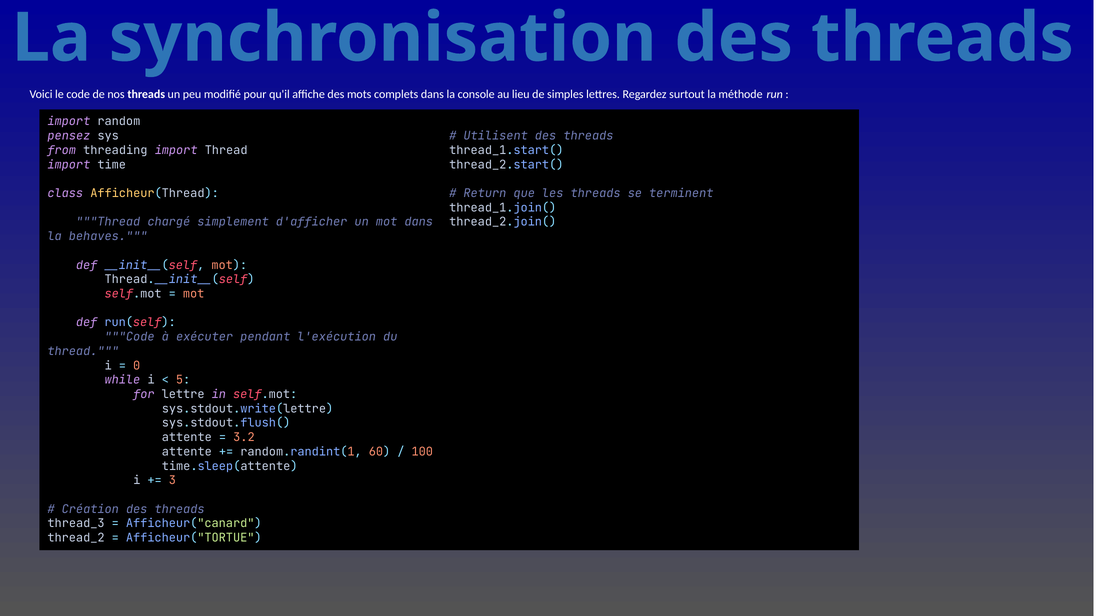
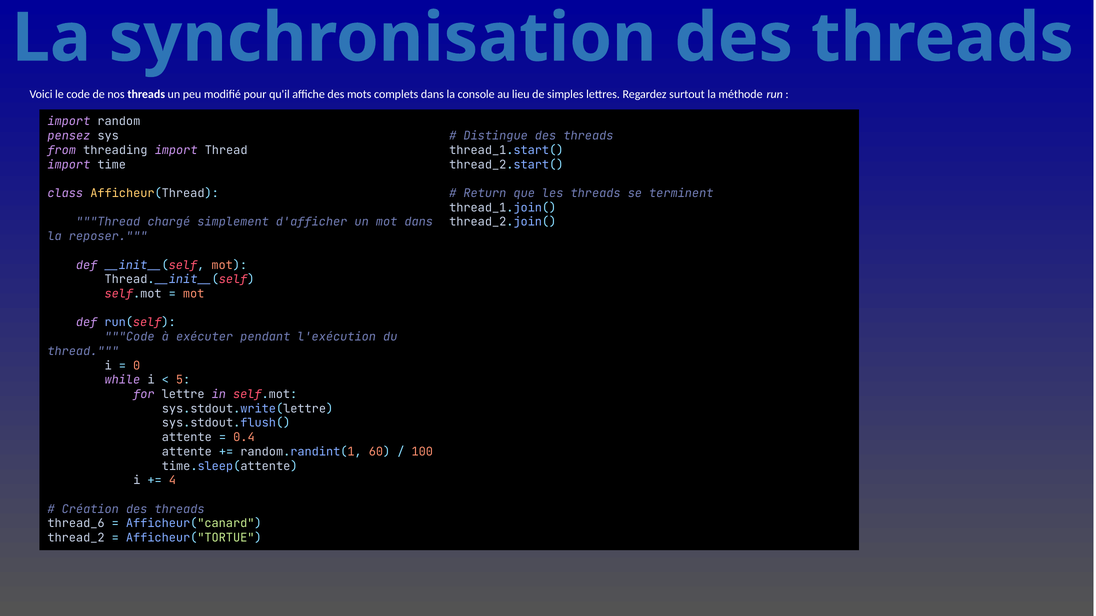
Utilisent: Utilisent -> Distingue (496, 136)
behaves: behaves -> reposer (108, 237)
3.2: 3.2 -> 0.4 (244, 438)
3: 3 -> 4 (172, 481)
thread_3: thread_3 -> thread_6 (76, 524)
